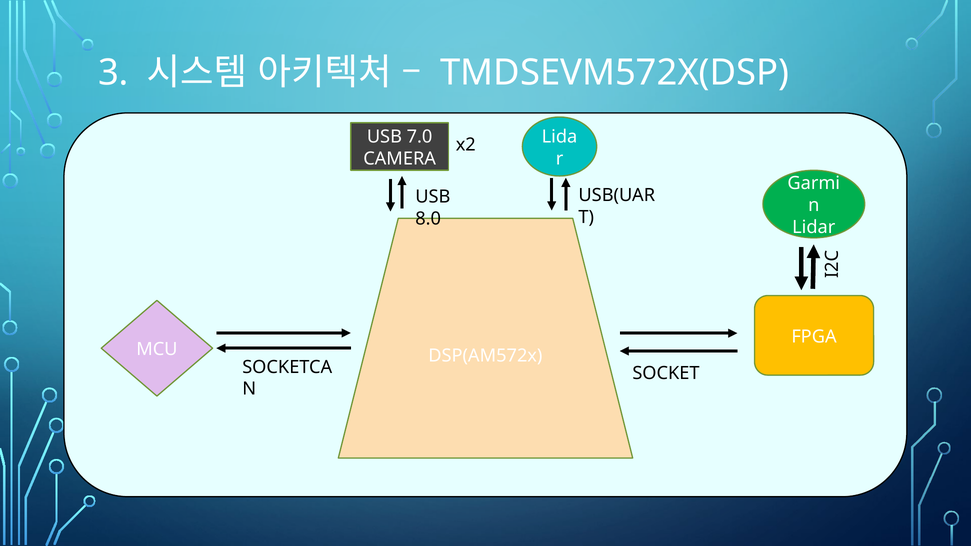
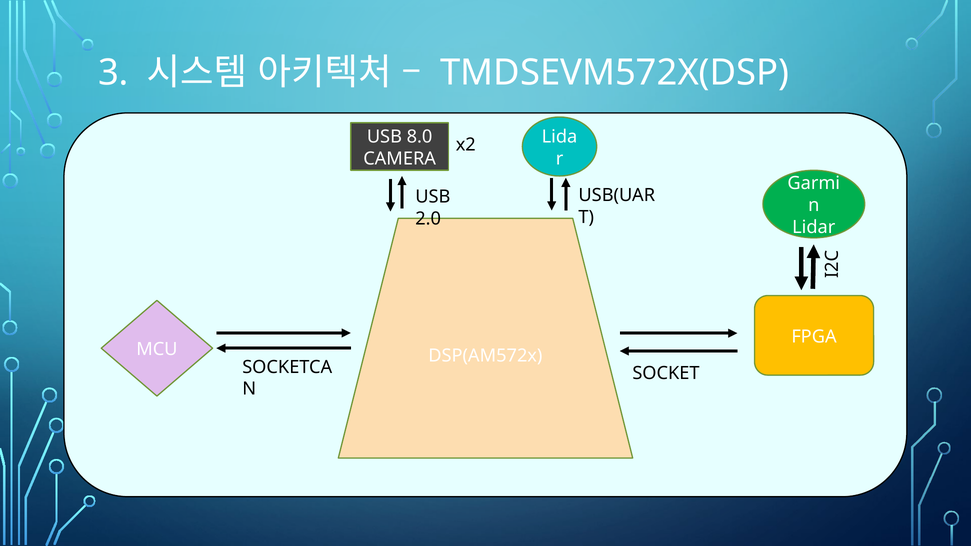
7.0: 7.0 -> 8.0 (420, 137)
8.0: 8.0 -> 2.0 (428, 219)
